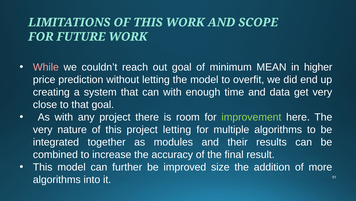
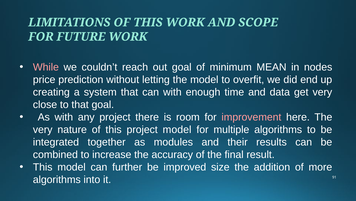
higher: higher -> nodes (318, 67)
improvement colour: light green -> pink (251, 117)
project letting: letting -> model (177, 129)
